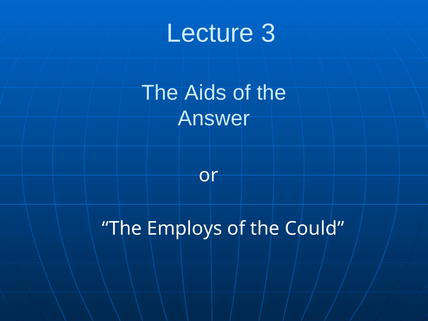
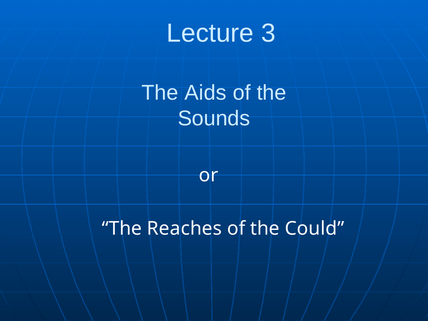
Answer: Answer -> Sounds (214, 118)
Employs: Employs -> Reaches (184, 229)
